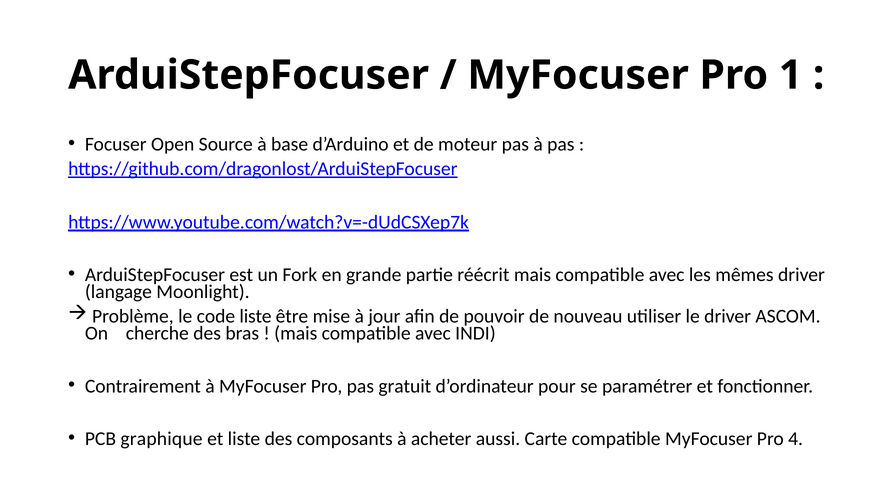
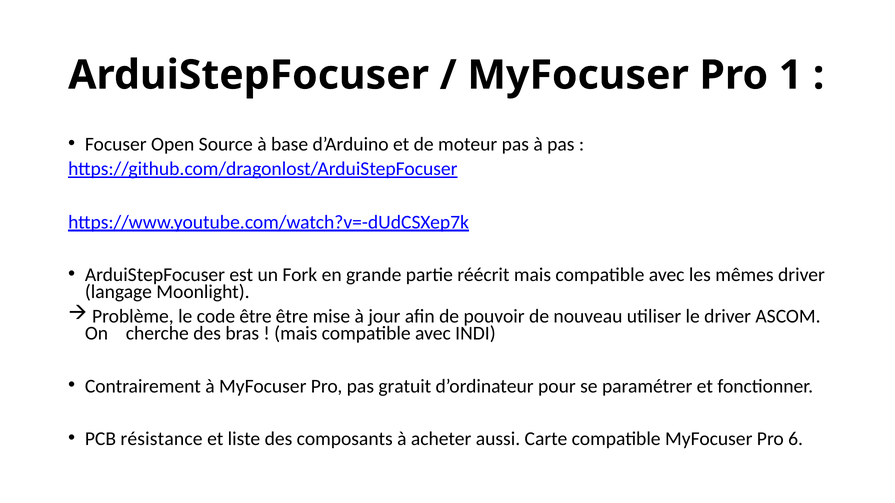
code liste: liste -> être (256, 317)
graphique: graphique -> résistance (162, 439)
4: 4 -> 6 (796, 439)
